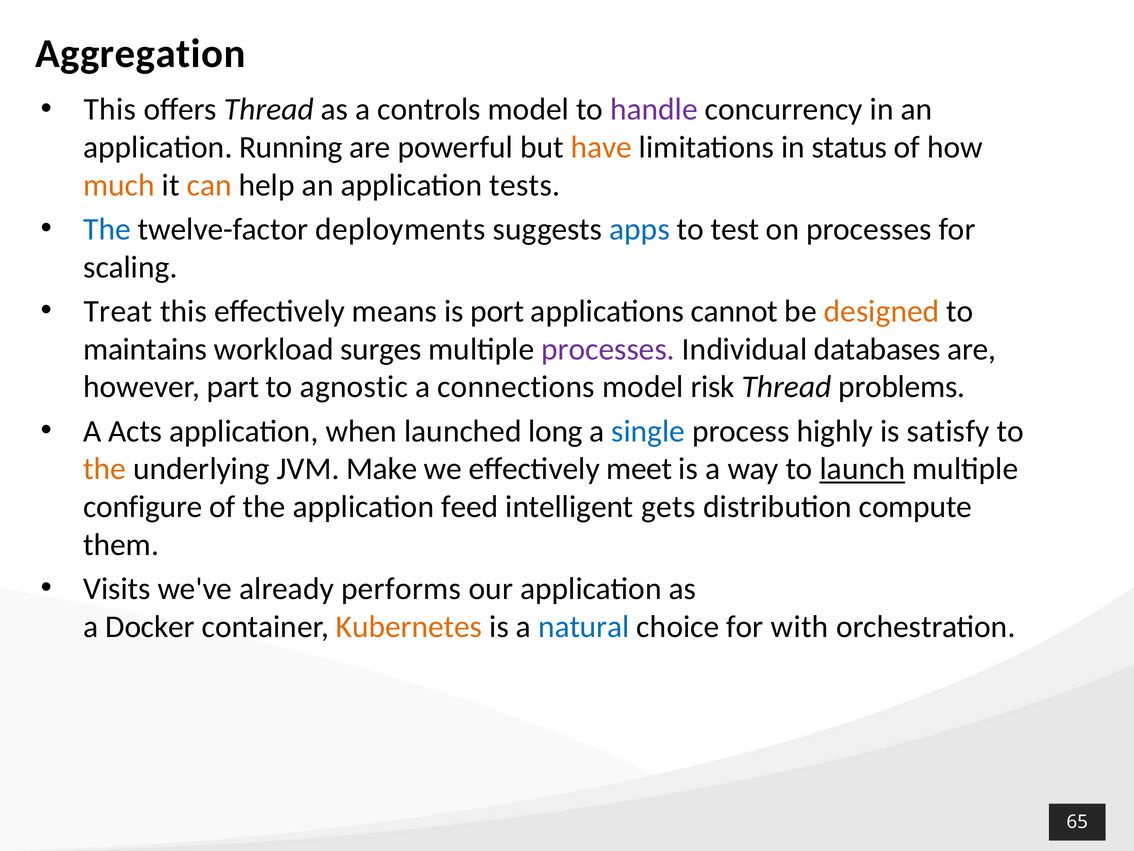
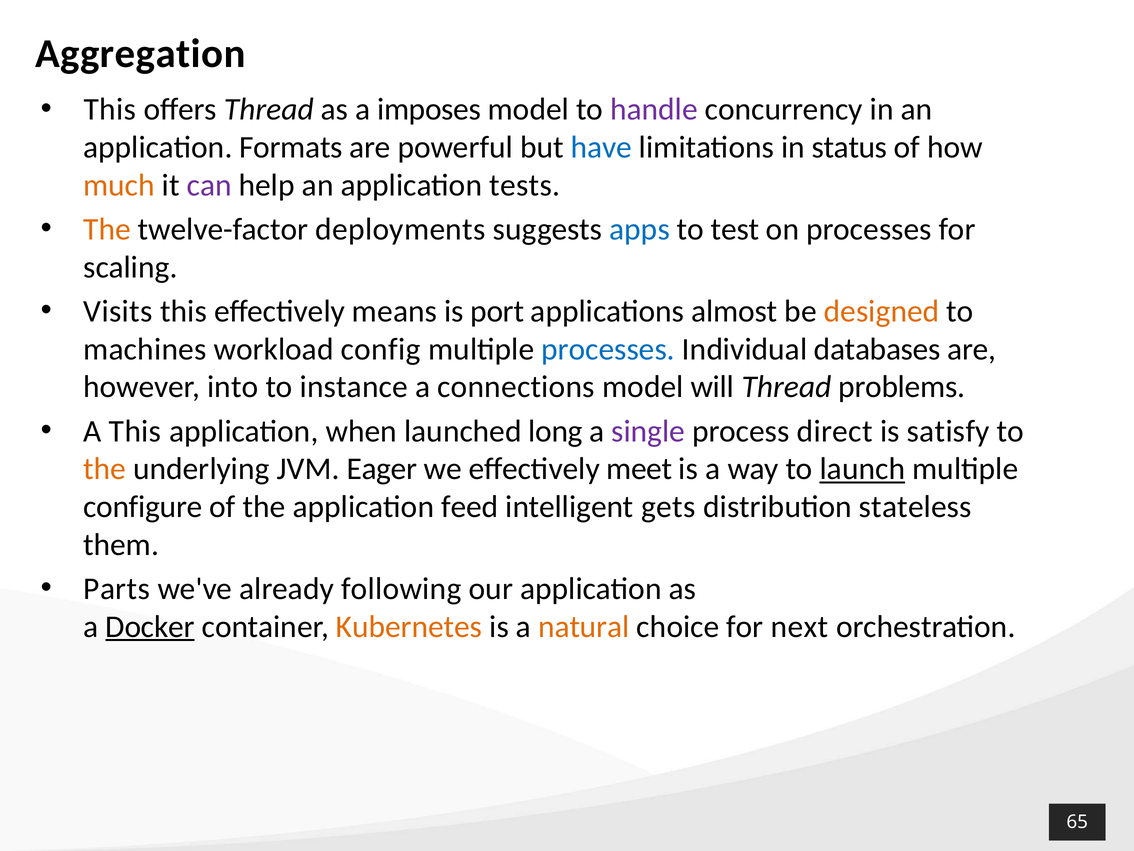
controls: controls -> imposes (429, 109)
Running: Running -> Formats (291, 147)
have colour: orange -> blue (601, 147)
can colour: orange -> purple (209, 185)
The colour: blue -> orange (107, 229)
Treat: Treat -> Visits (118, 311)
cannot: cannot -> almost (734, 311)
maintains: maintains -> machines (145, 349)
surges: surges -> config (381, 349)
processes colour: purple -> blue (608, 349)
part: part -> into (233, 387)
agnostic: agnostic -> instance (354, 387)
risk: risk -> will (712, 387)
A Acts: Acts -> This (135, 431)
single colour: blue -> purple (648, 431)
highly: highly -> direct (835, 431)
Make: Make -> Eager (382, 469)
compute: compute -> stateless (915, 507)
Visits: Visits -> Parts (117, 588)
performs: performs -> following (401, 588)
Docker underline: none -> present (150, 626)
natural colour: blue -> orange (584, 626)
with: with -> next (800, 626)
